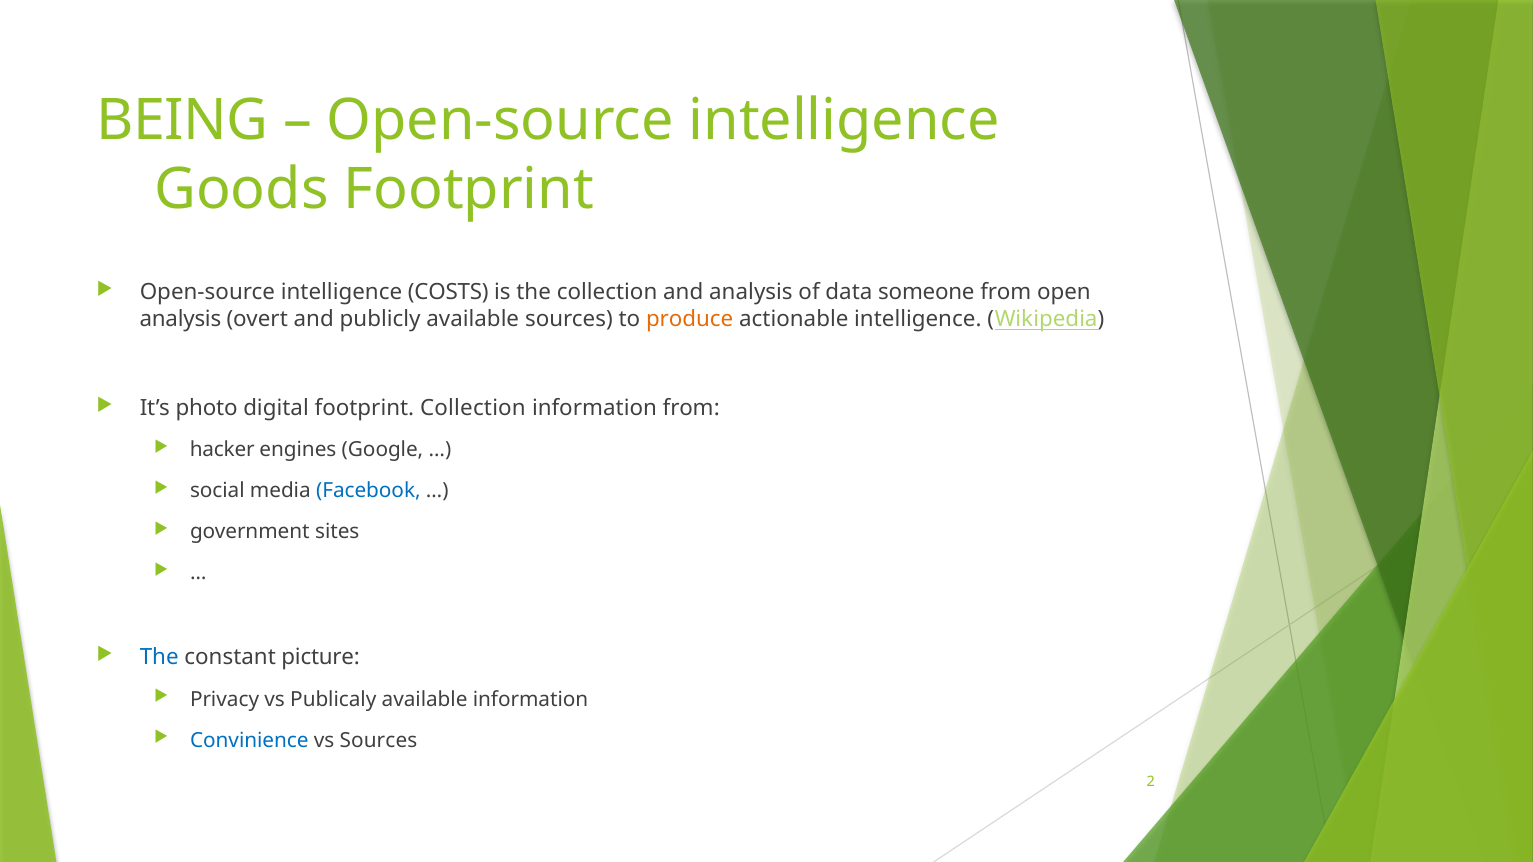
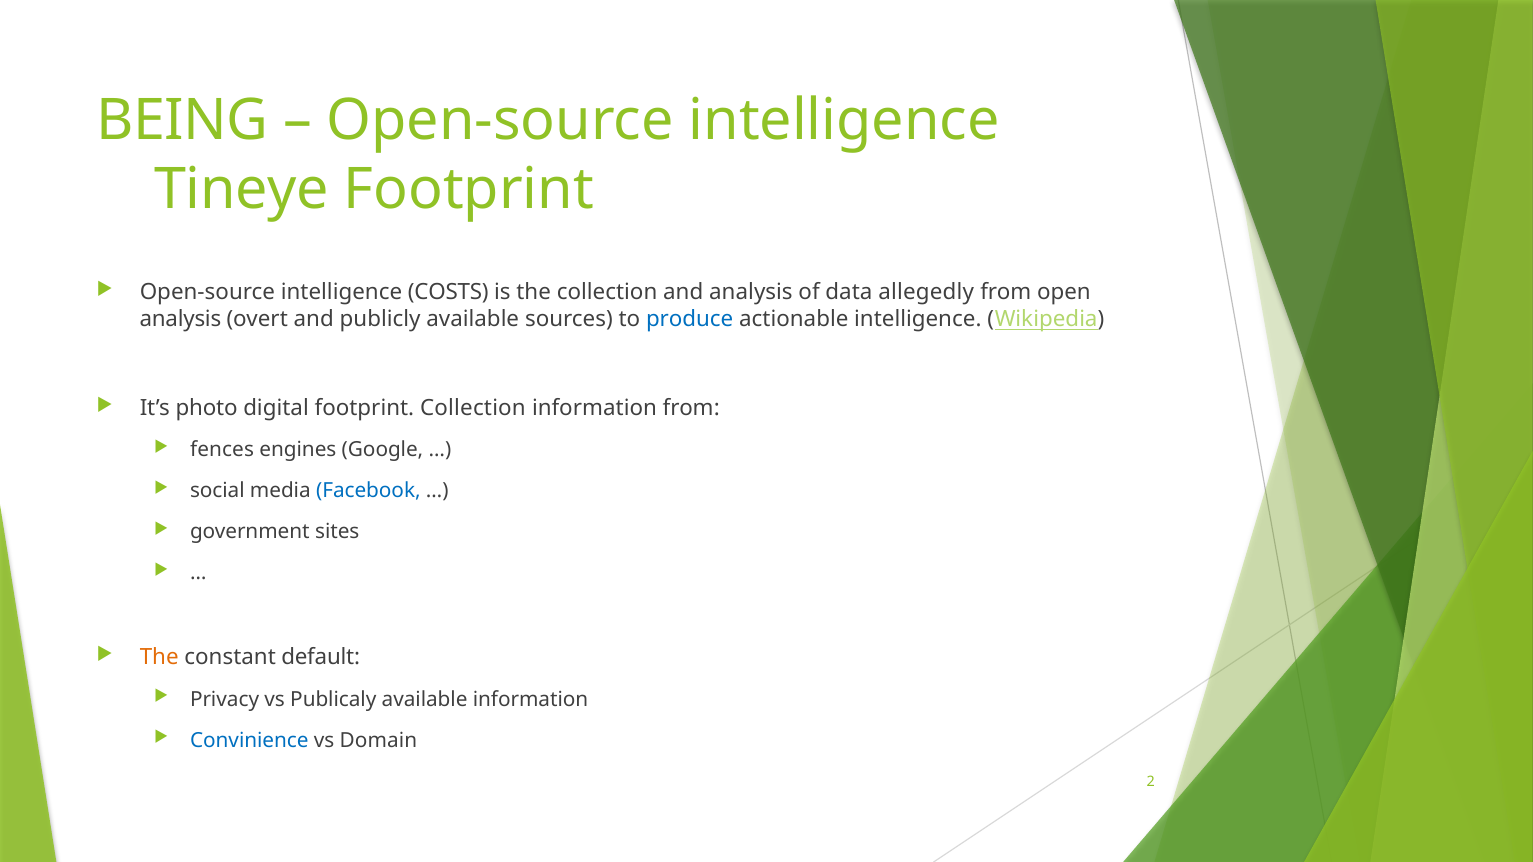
Goods: Goods -> Tineye (242, 190)
someone: someone -> allegedly (926, 292)
produce colour: orange -> blue (690, 319)
hacker: hacker -> fences (222, 450)
The colour: blue -> orange (159, 658)
picture: picture -> default (321, 658)
vs Sources: Sources -> Domain (378, 741)
